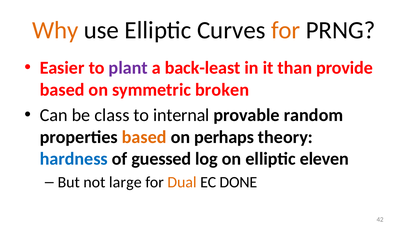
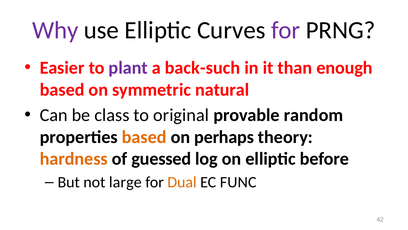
Why colour: orange -> purple (55, 30)
for colour: orange -> purple (286, 30)
back-least: back-least -> back-such (203, 68)
provide: provide -> enough (344, 68)
broken: broken -> natural (222, 90)
internal: internal -> original (181, 115)
hardness colour: blue -> orange (74, 159)
eleven: eleven -> before (324, 159)
DONE: DONE -> FUNC (238, 182)
